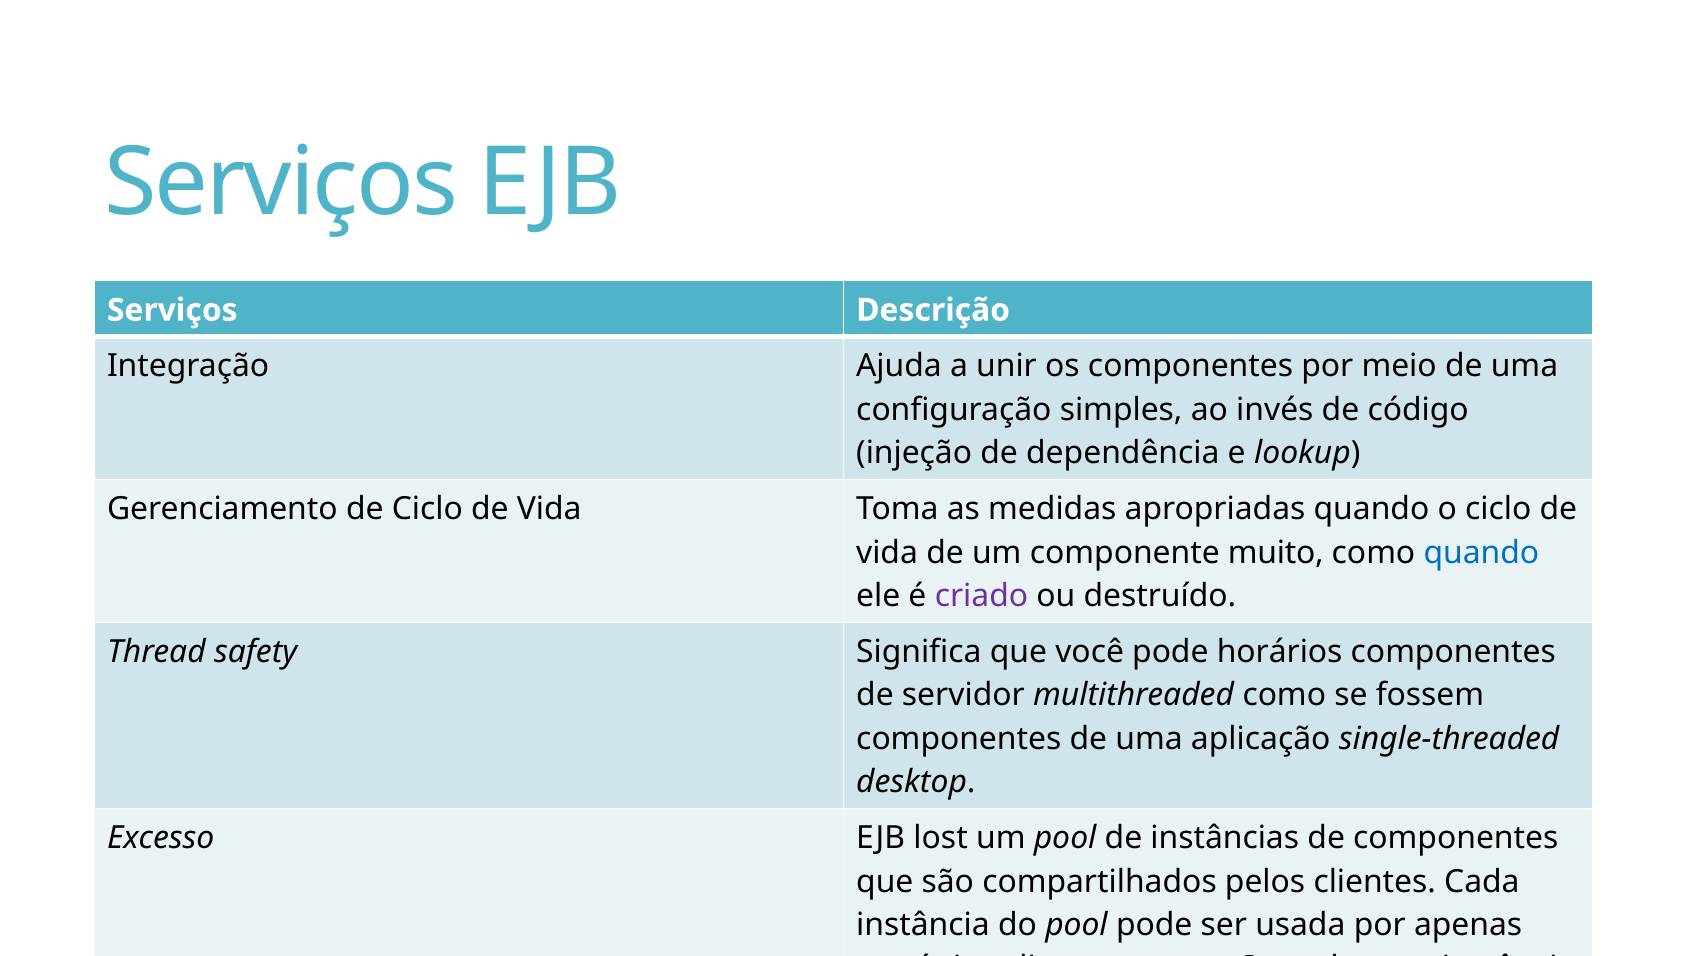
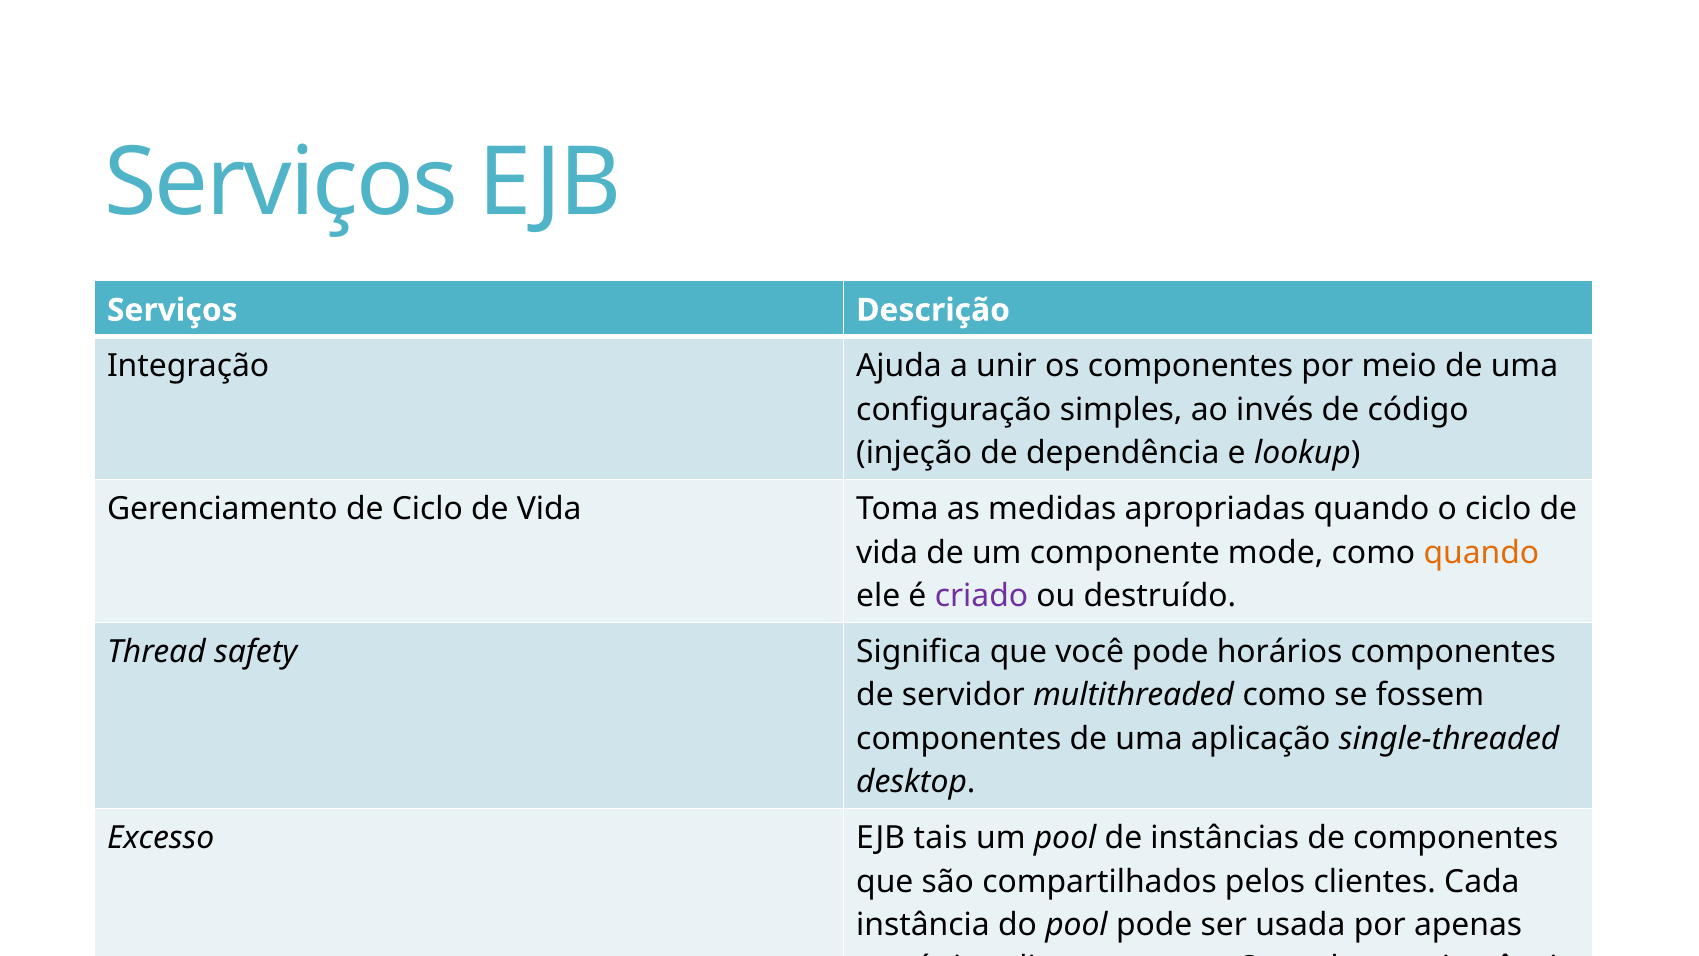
muito: muito -> mode (1276, 552)
quando colour: blue -> orange (1481, 552)
lost: lost -> tais (940, 838)
